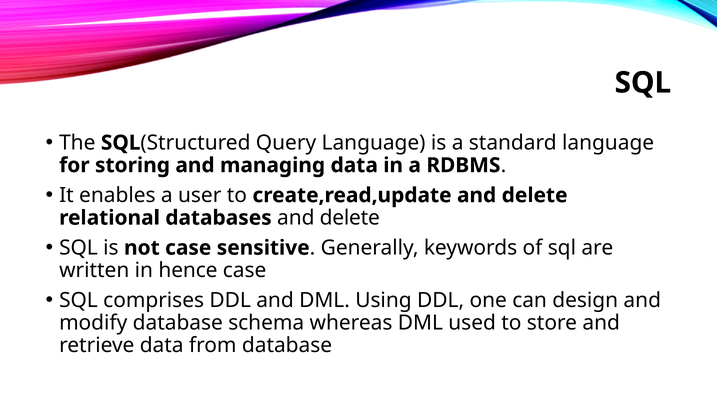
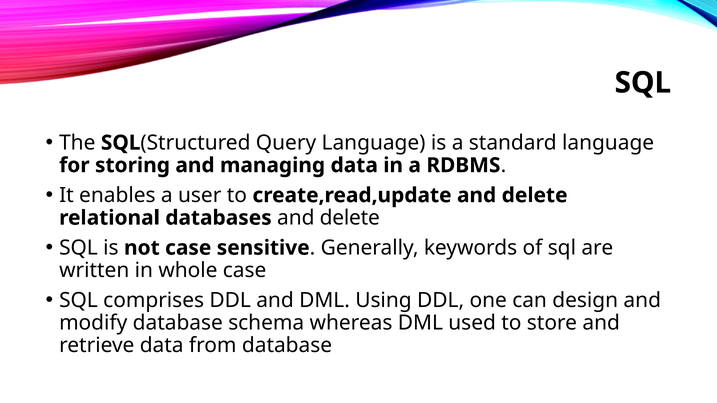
hence: hence -> whole (188, 271)
